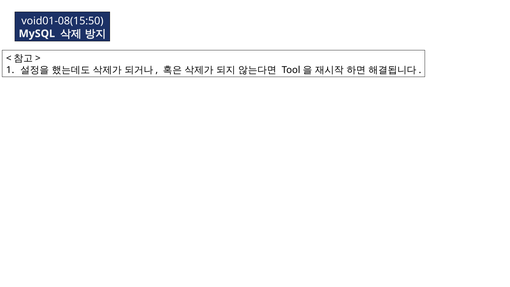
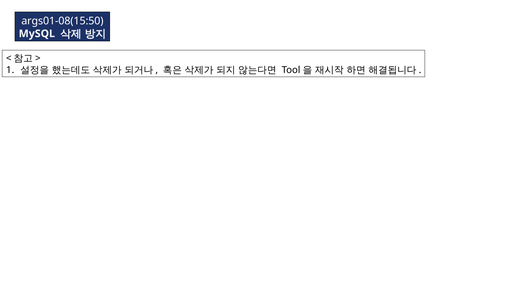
void01-08(15:50: void01-08(15:50 -> args01-08(15:50 (62, 21)
